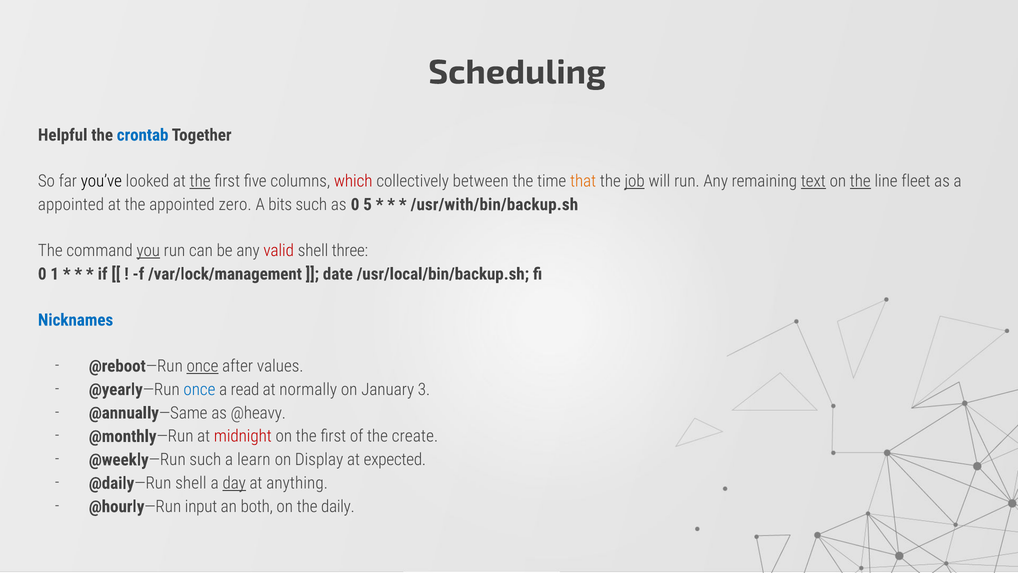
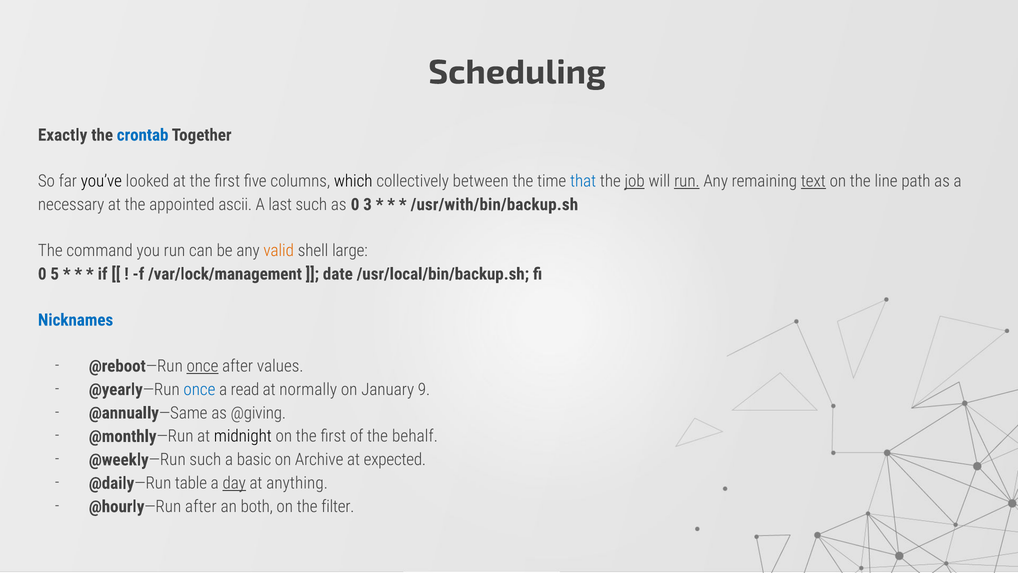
Helpful: Helpful -> Exactly (63, 135)
the underline: present -> none (200, 181)
which colour: red -> black (353, 181)
that colour: orange -> blue (583, 181)
run underline: none -> present (687, 181)
the underline: present -> none (860, 181)
fleet: fleet -> path (916, 181)
appointed: appointed -> necessary (71, 204)
zero: zero -> ascii (235, 204)
bits: bits -> last (280, 204)
5: 5 -> 3 (367, 204)
you underline: present -> none (148, 250)
valid colour: red -> orange (279, 250)
three: three -> large (350, 250)
1: 1 -> 5 (55, 274)
3: 3 -> 9 (424, 389)
@heavy: @heavy -> @giving (258, 413)
midnight colour: red -> black (243, 436)
create: create -> behalf (415, 436)
learn: learn -> basic (254, 459)
Display: Display -> Archive (319, 459)
@daily—Run shell: shell -> table (191, 483)
@hourly—Run input: input -> after (201, 506)
daily: daily -> filter (338, 506)
